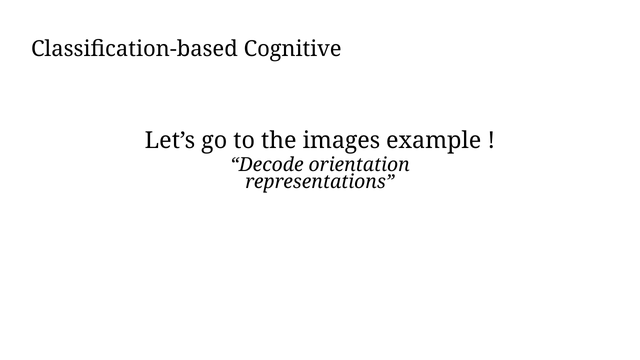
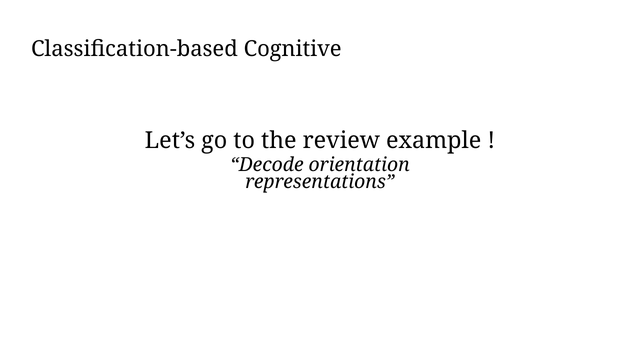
images: images -> review (341, 140)
